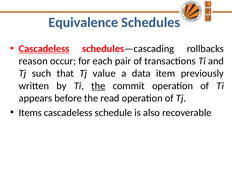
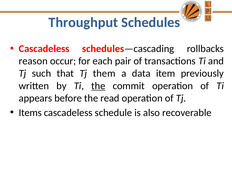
Equivalence: Equivalence -> Throughput (83, 22)
Cascadeless underline: present -> none (44, 49)
value: value -> them (104, 73)
